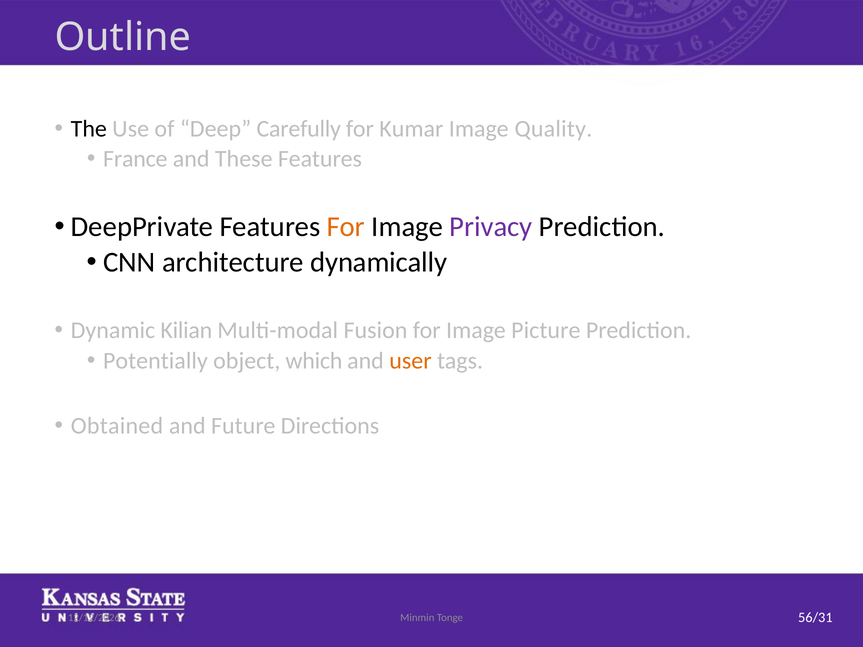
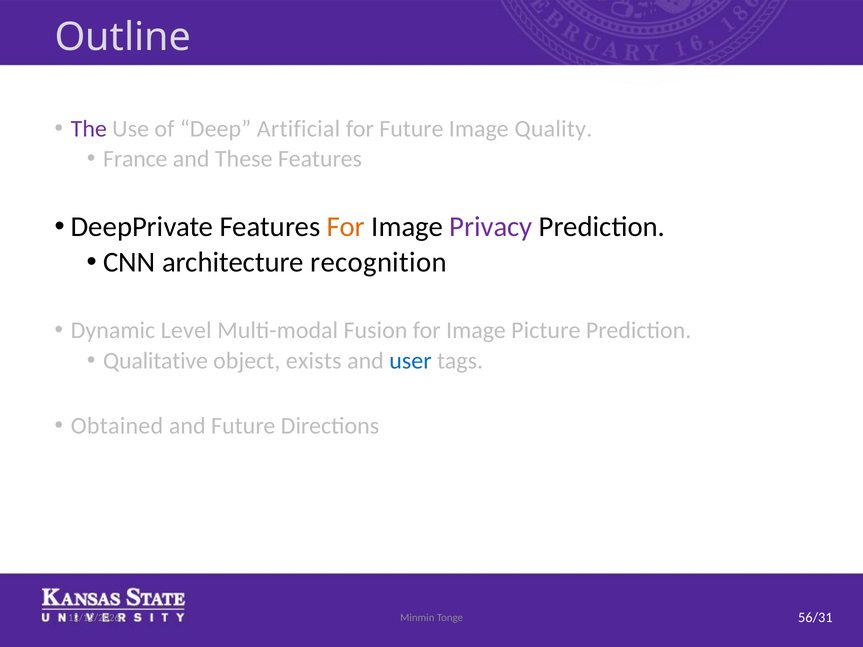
The colour: black -> purple (89, 129)
Carefully: Carefully -> Artificial (299, 129)
for Kumar: Kumar -> Future (411, 129)
dynamically: dynamically -> recognition (379, 263)
Kilian: Kilian -> Level (186, 330)
Potentially: Potentially -> Qualitative (156, 361)
which: which -> exists (314, 361)
user colour: orange -> blue (410, 361)
